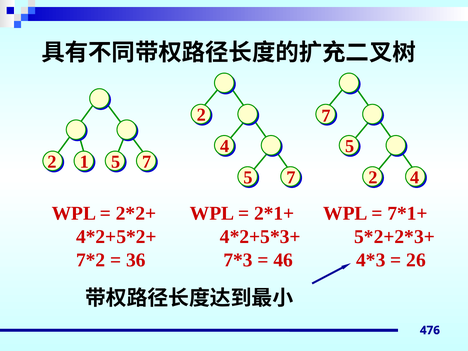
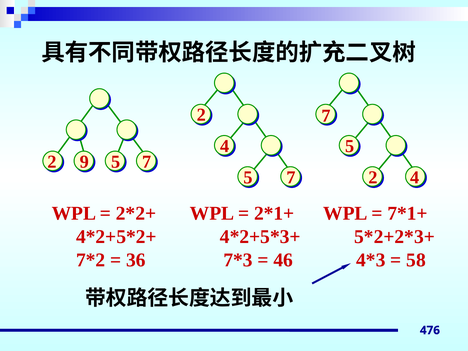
1: 1 -> 9 (84, 162)
26: 26 -> 58 (416, 260)
